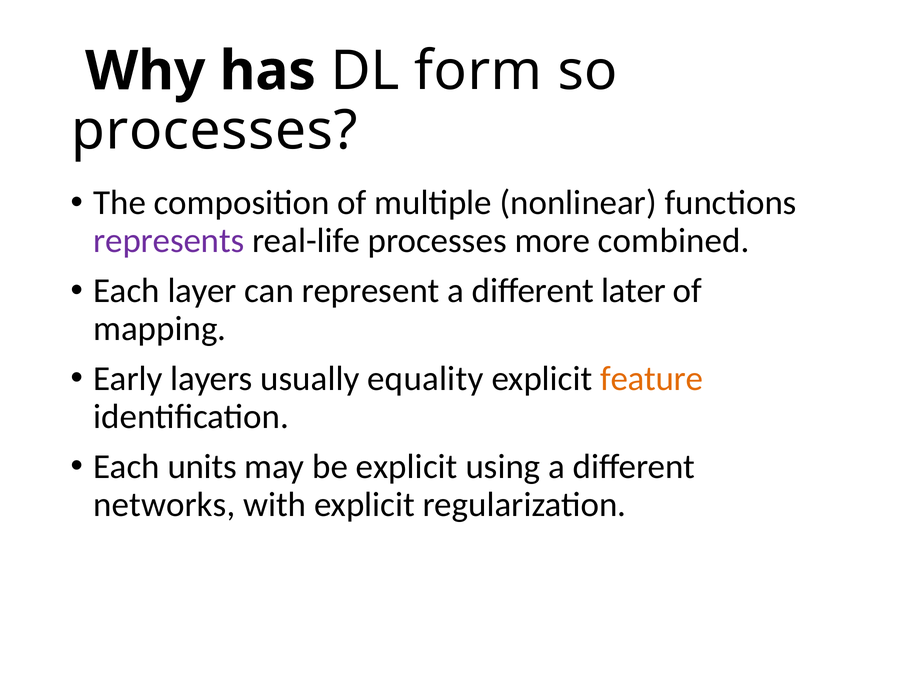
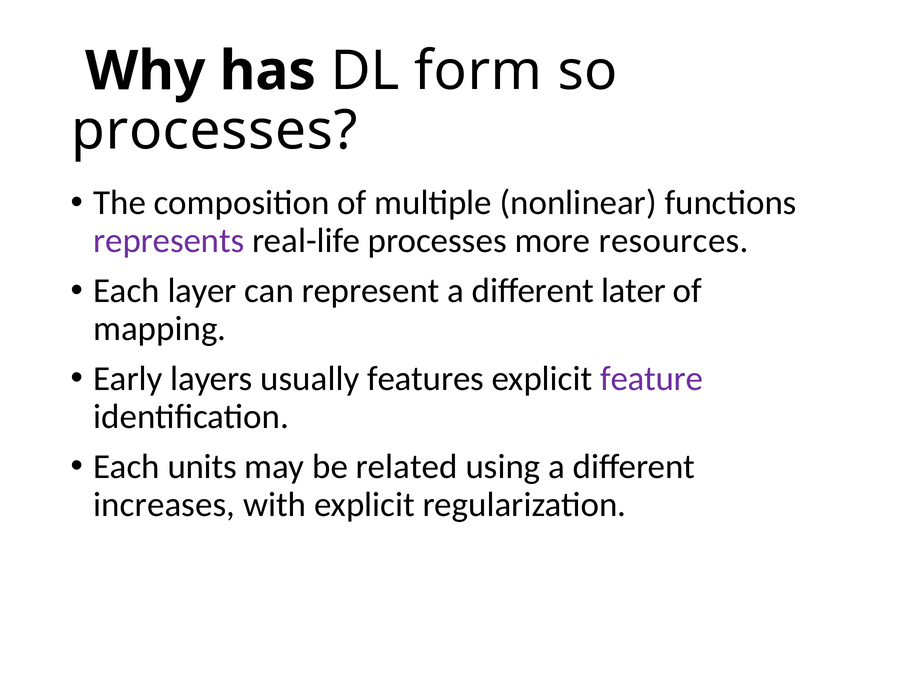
combined: combined -> resources (674, 241)
equality: equality -> features (426, 379)
feature colour: orange -> purple (652, 379)
be explicit: explicit -> related (407, 467)
networks: networks -> increases (164, 504)
